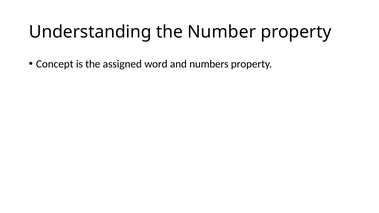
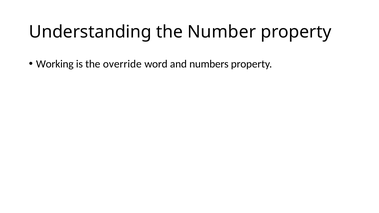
Concept: Concept -> Working (55, 64)
assigned: assigned -> override (122, 64)
